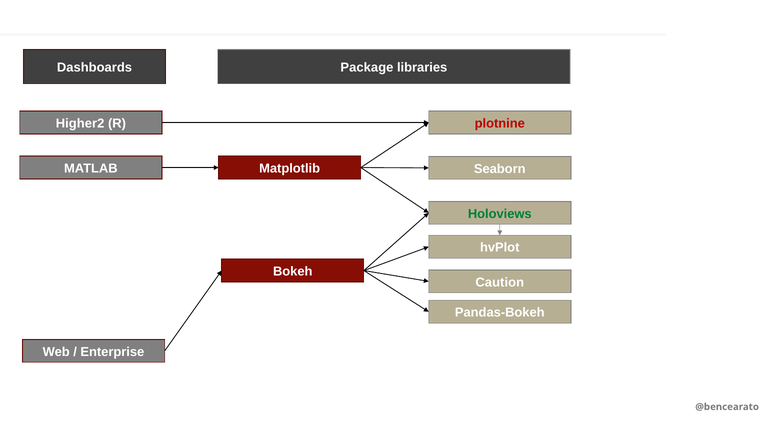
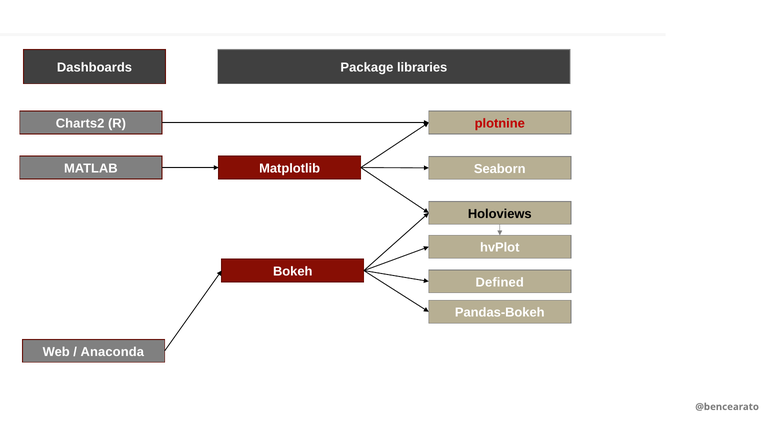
Higher2: Higher2 -> Charts2 (80, 123)
Holoviews colour: green -> black (500, 214)
Caution: Caution -> Defined (500, 282)
Enterprise: Enterprise -> Anaconda (112, 352)
